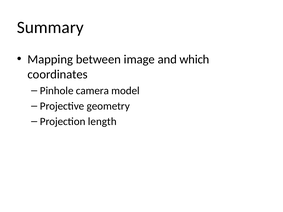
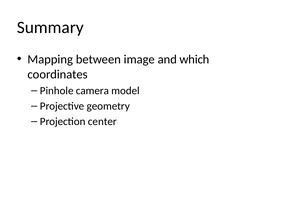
length: length -> center (102, 122)
